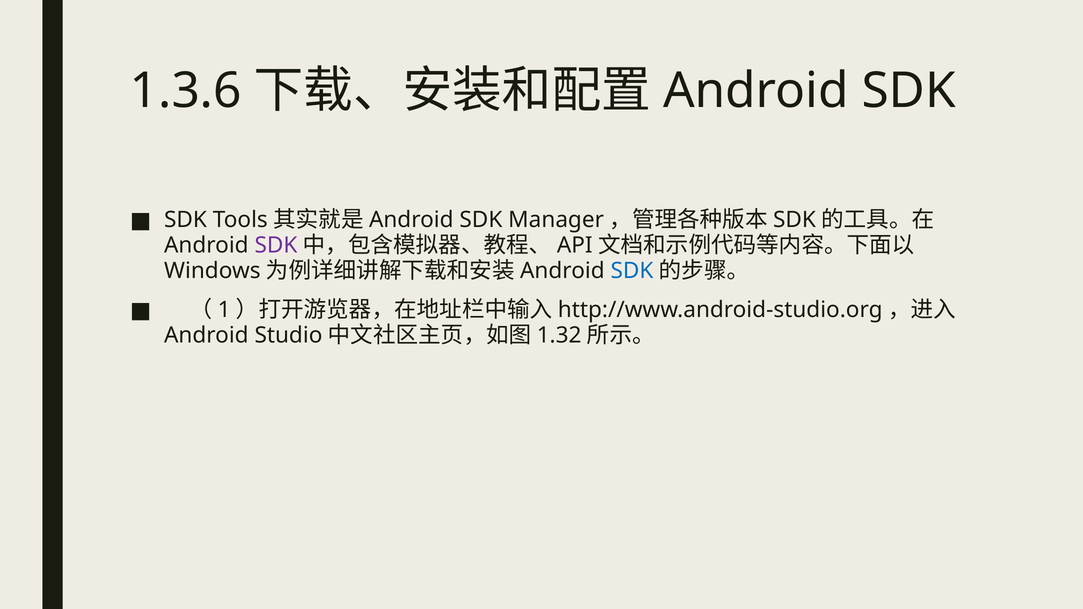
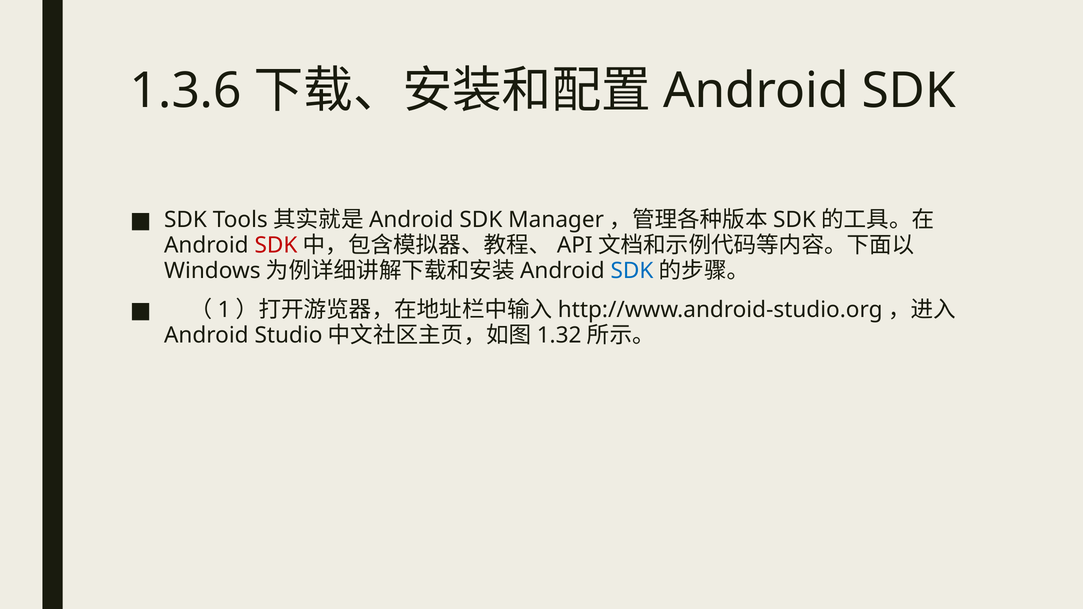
SDK colour: purple -> red (276, 245)
